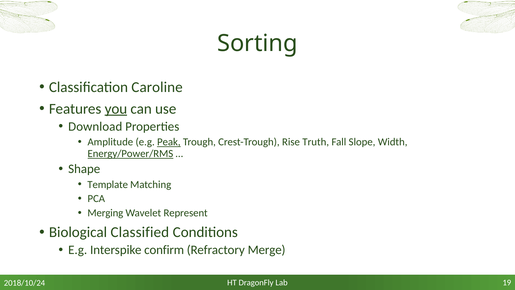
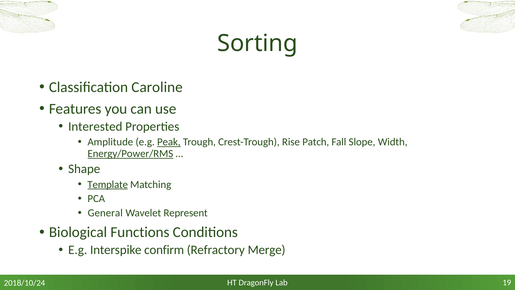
you underline: present -> none (116, 109)
Download: Download -> Interested (95, 126)
Truth: Truth -> Patch (316, 142)
Template underline: none -> present (108, 184)
Merging: Merging -> General (105, 213)
Classified: Classified -> Functions (140, 232)
